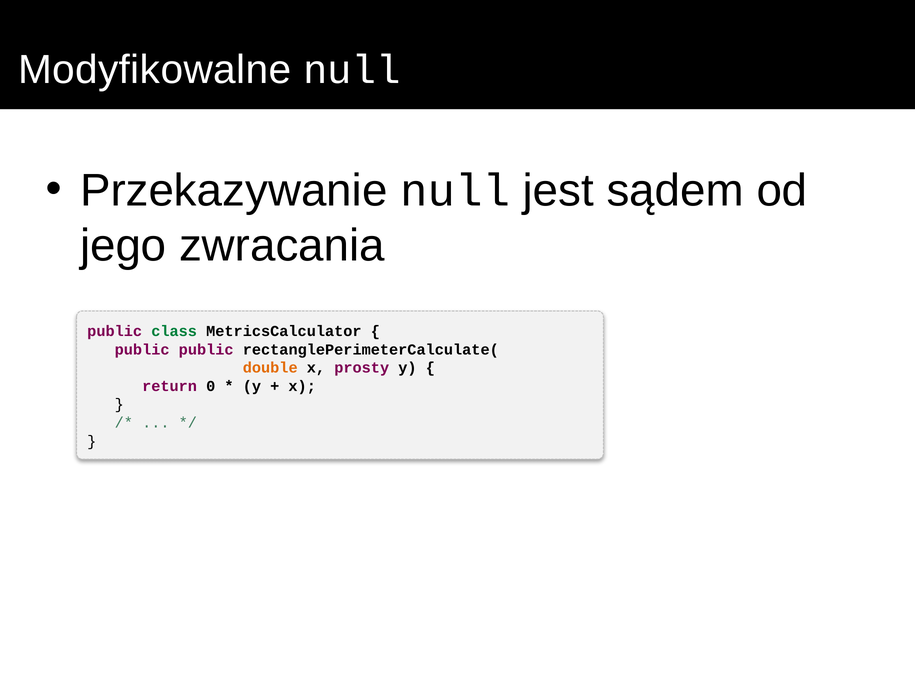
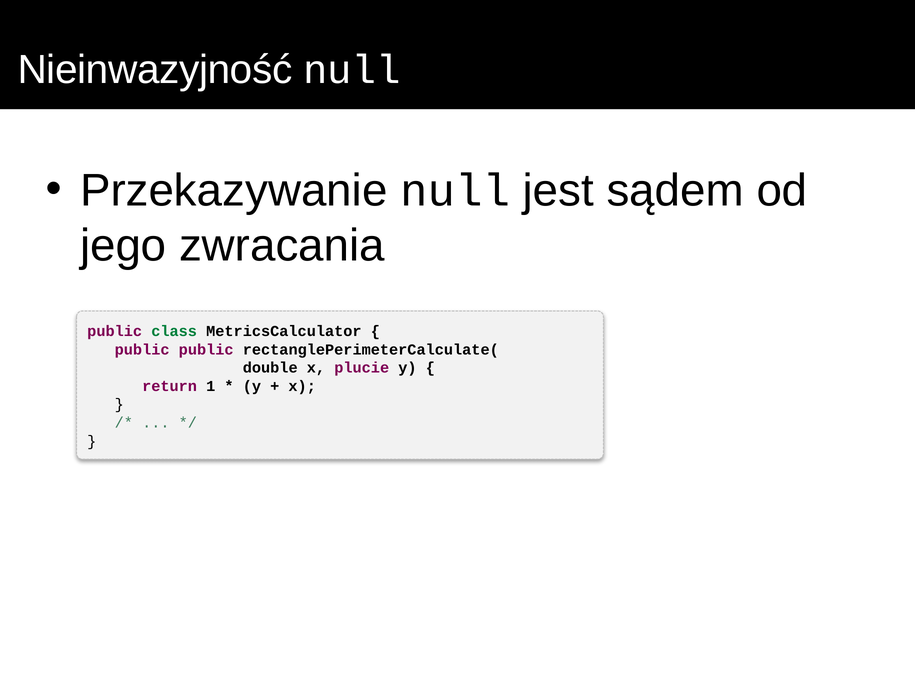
Modyfikowalne: Modyfikowalne -> Nieinwazyjność (155, 70)
double colour: orange -> black (270, 368)
prosty: prosty -> plucie (362, 368)
0: 0 -> 1 (211, 386)
